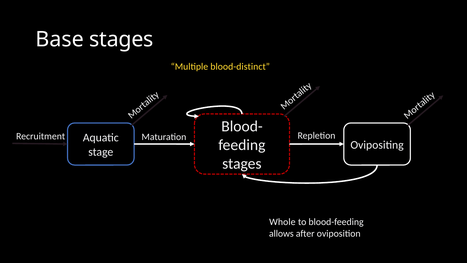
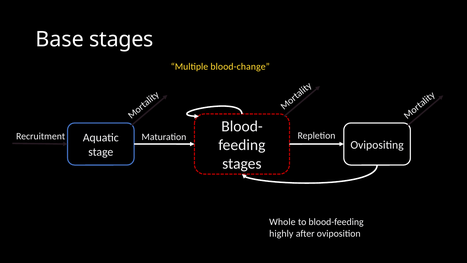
blood-distinct: blood-distinct -> blood-change (240, 67)
allows: allows -> highly (281, 233)
